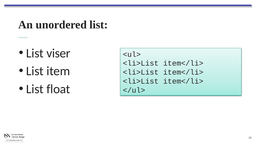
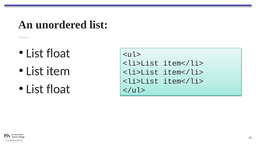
viser: viser -> float (58, 53)
